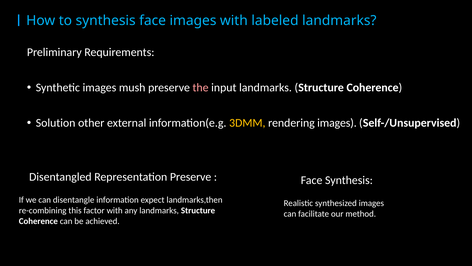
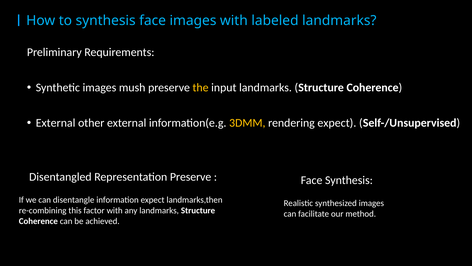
the colour: pink -> yellow (201, 88)
Solution: Solution -> External (56, 123)
rendering images: images -> expect (337, 123)
